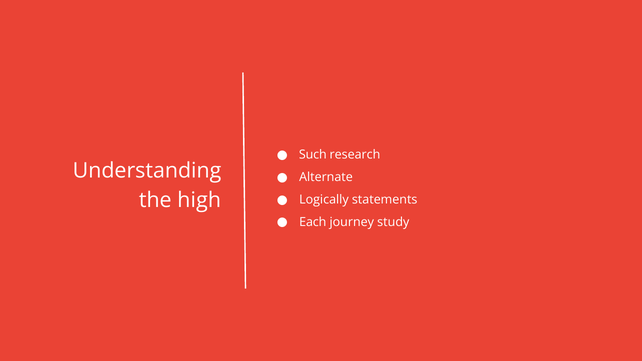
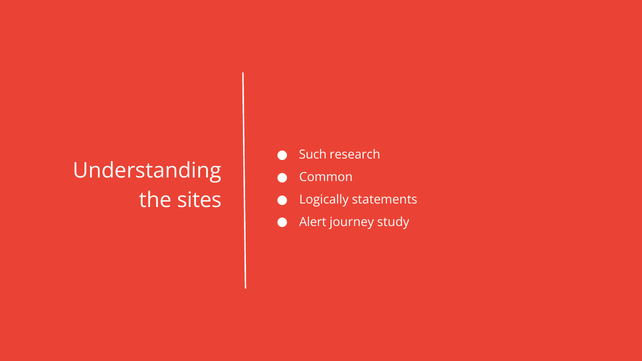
Alternate: Alternate -> Common (326, 177)
high: high -> sites (199, 200)
Each: Each -> Alert (313, 222)
